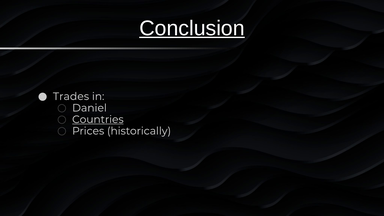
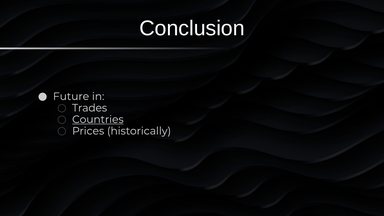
Conclusion underline: present -> none (192, 28)
Trades: Trades -> Future (71, 96)
Daniel: Daniel -> Trades (90, 108)
